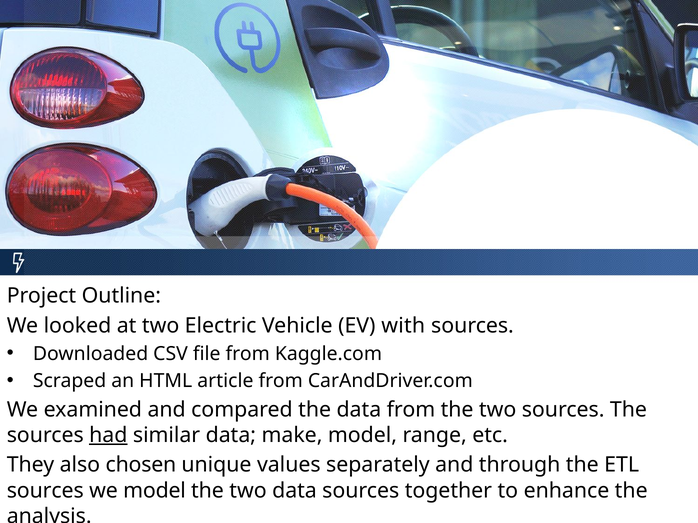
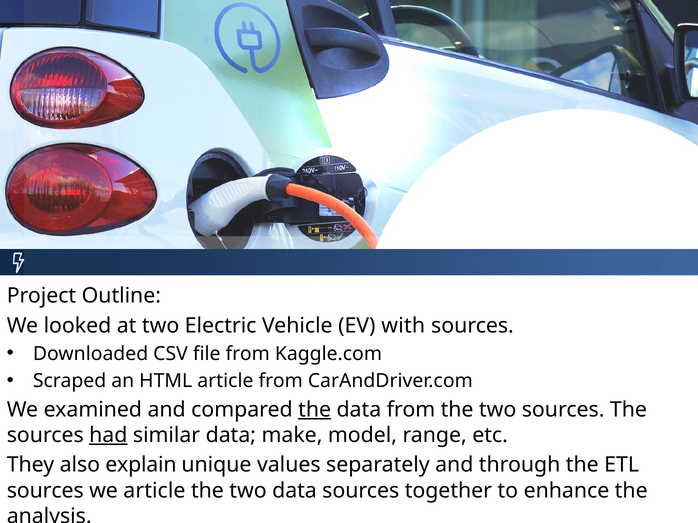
the underline: none -> present (315, 410)
chosen: chosen -> explain (141, 465)
we model: model -> article (154, 491)
